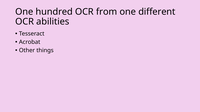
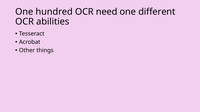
from: from -> need (107, 12)
